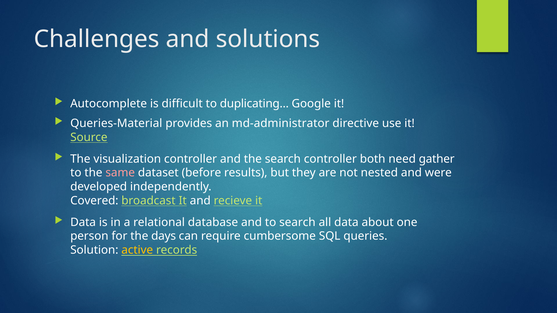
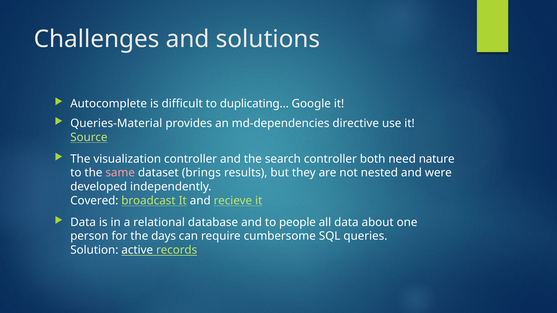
md-administrator: md-administrator -> md-dependencies (281, 123)
gather: gather -> nature (437, 159)
before: before -> brings (201, 173)
to search: search -> people (297, 222)
active colour: yellow -> white (137, 250)
